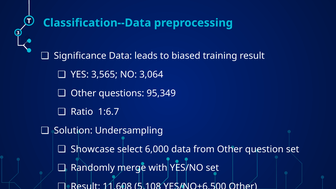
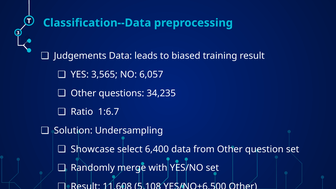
Significance: Significance -> Judgements (80, 56)
3,064: 3,064 -> 6,057 (151, 75)
95,349: 95,349 -> 34,235 (161, 93)
6,000: 6,000 -> 6,400 (157, 149)
